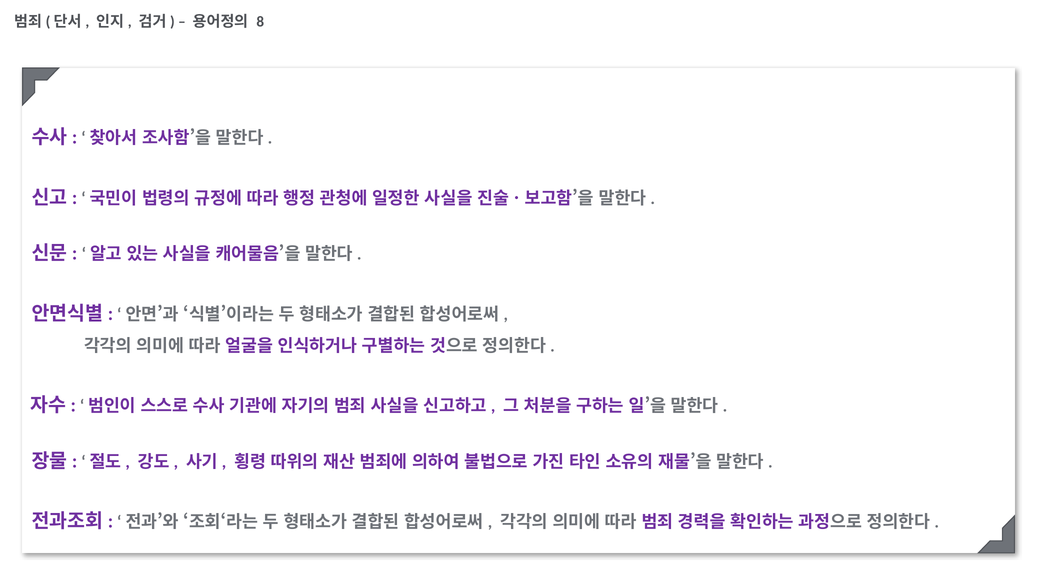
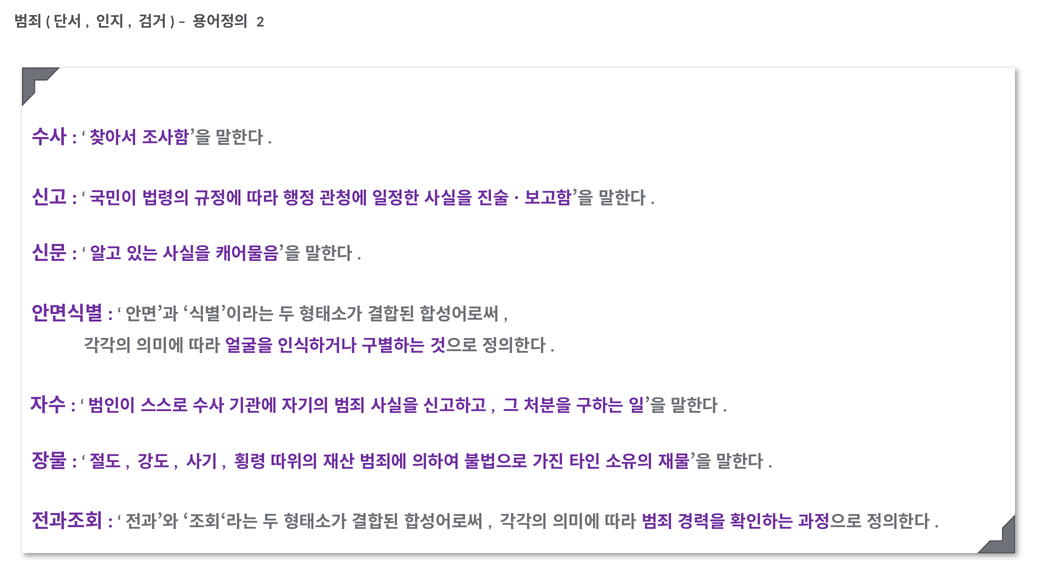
8: 8 -> 2 (260, 22)
